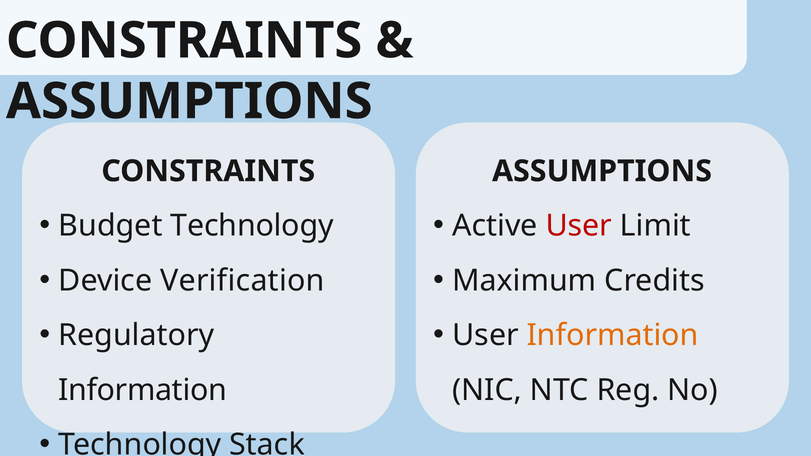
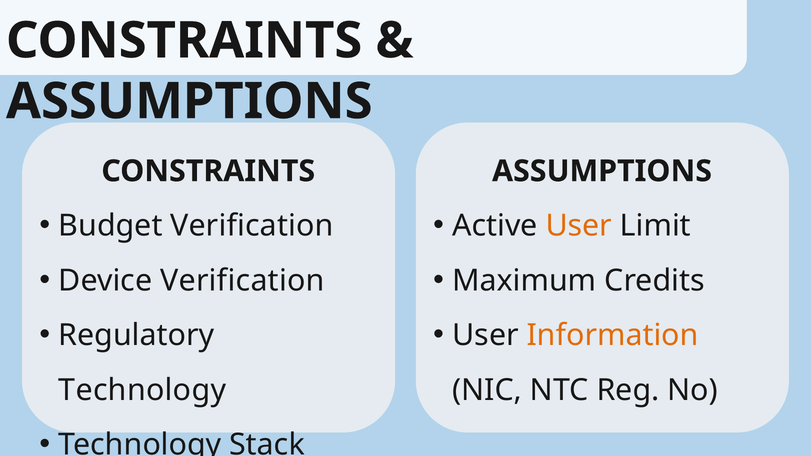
Budget Technology: Technology -> Verification (252, 226)
User colour: red -> orange (579, 226)
Information: Information -> Technology (142, 390)
